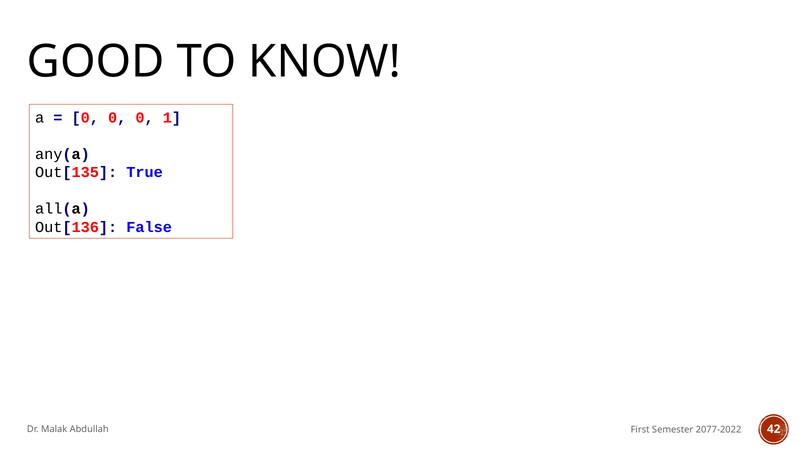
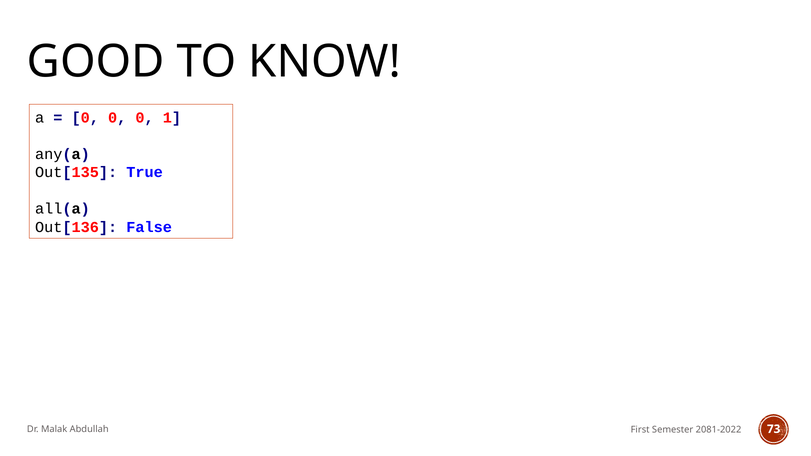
42: 42 -> 73 (774, 429)
2077-2022: 2077-2022 -> 2081-2022 (719, 430)
